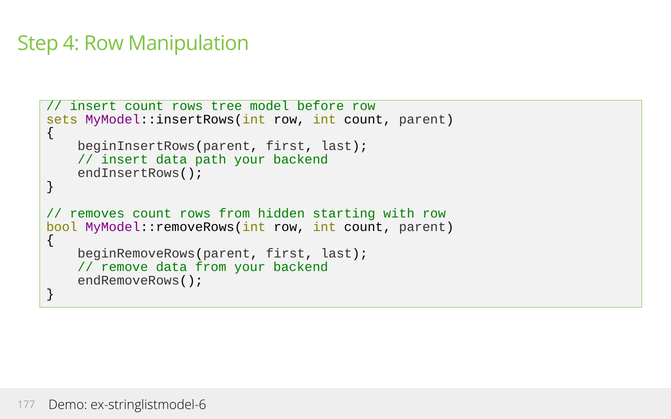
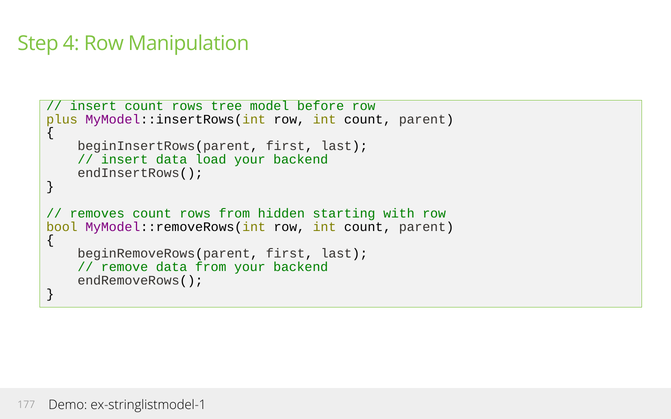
sets: sets -> plus (62, 119)
path: path -> load (211, 160)
ex-stringlistmodel-6: ex-stringlistmodel-6 -> ex-stringlistmodel-1 (148, 405)
